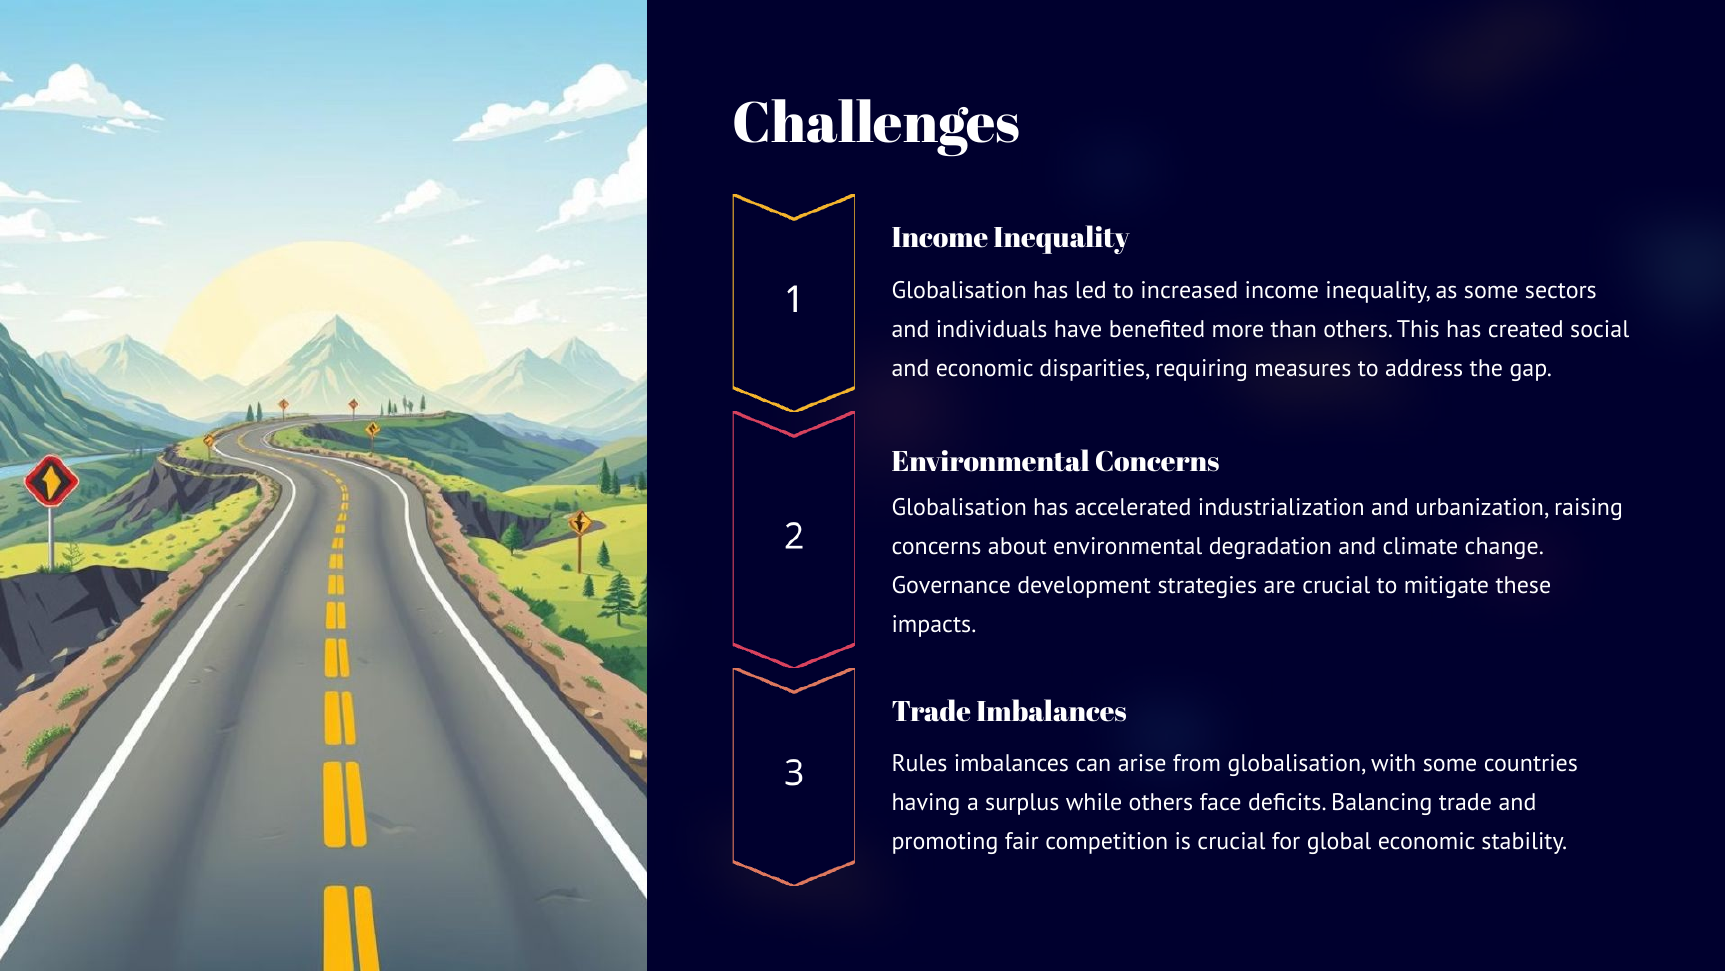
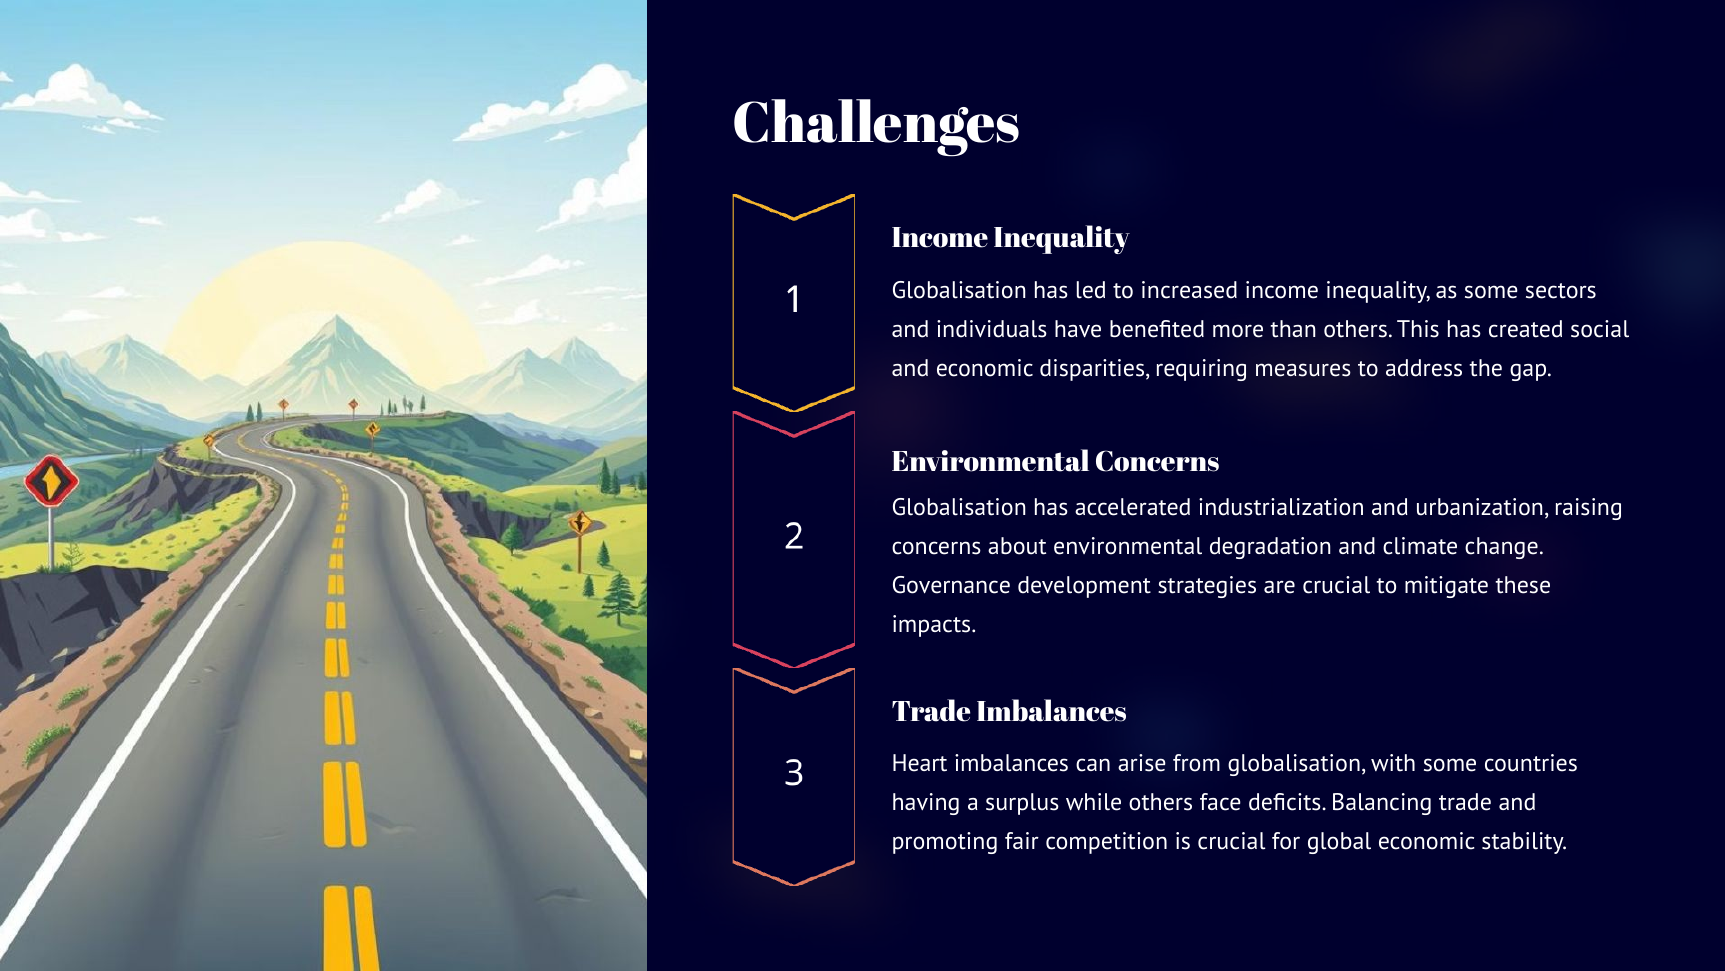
Rules: Rules -> Heart (920, 764)
